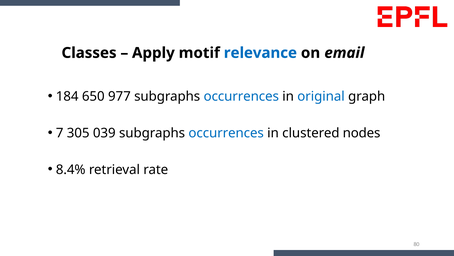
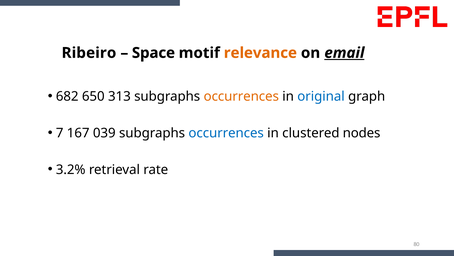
Classes: Classes -> Ribeiro (89, 53)
Apply: Apply -> Space (153, 53)
relevance colour: blue -> orange (260, 53)
email underline: none -> present (344, 53)
184: 184 -> 682 (67, 96)
977: 977 -> 313 (119, 96)
occurrences colour: blue -> orange (241, 96)
305: 305 -> 167 (78, 133)
8.4%: 8.4% -> 3.2% (71, 169)
